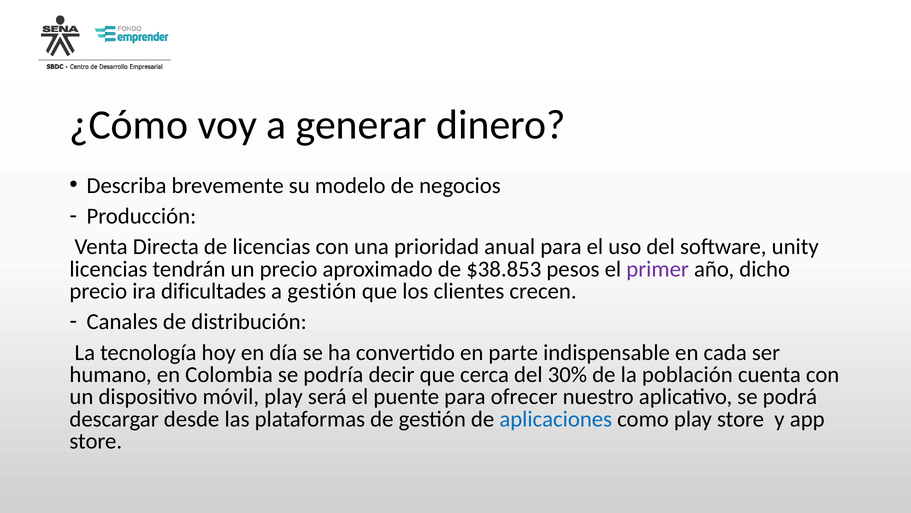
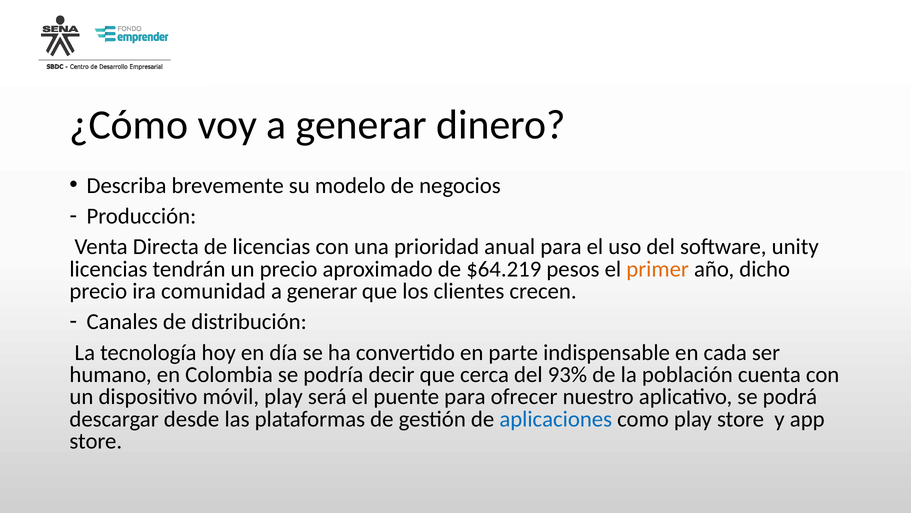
$38.853: $38.853 -> $64.219 (504, 269)
primer colour: purple -> orange (658, 269)
dificultades: dificultades -> comunidad (213, 291)
gestión: gestión -> generar (322, 291)
30%: 30% -> 93% (567, 374)
